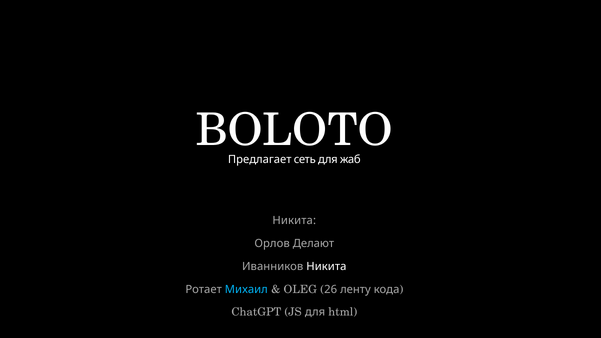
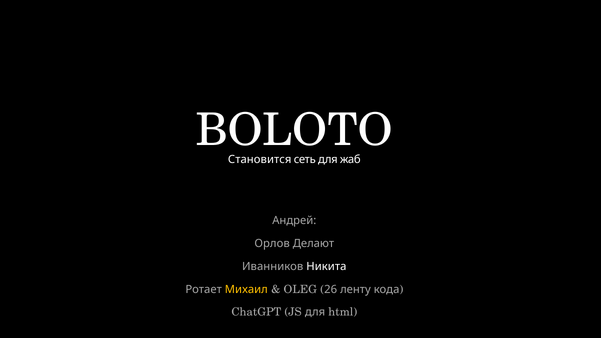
Предлагает: Предлагает -> Становится (260, 160)
Никита: Никита -> Андрей (294, 221)
Михаил colour: light blue -> yellow (246, 289)
